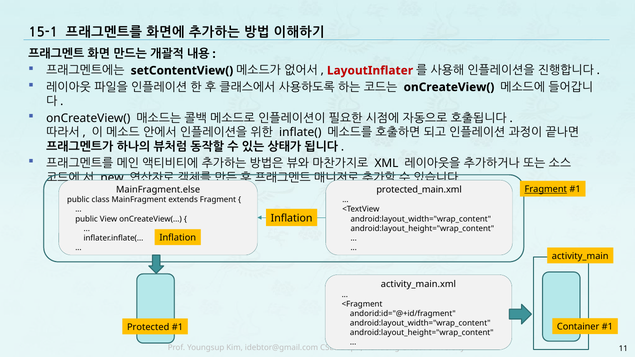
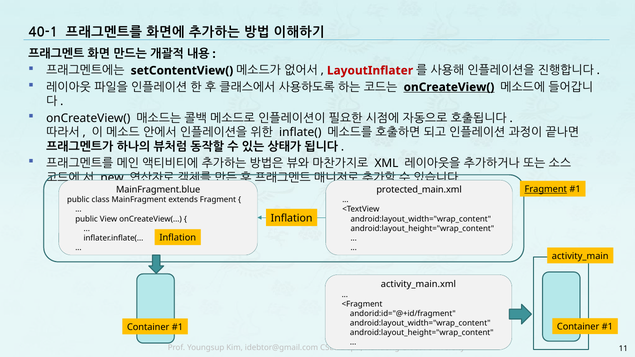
15-1: 15-1 -> 40-1 (43, 33)
onCreateView( underline: none -> present (449, 87)
MainFragment.else: MainFragment.else -> MainFragment.blue (158, 190)
Protected: Protected -> Container (148, 327)
